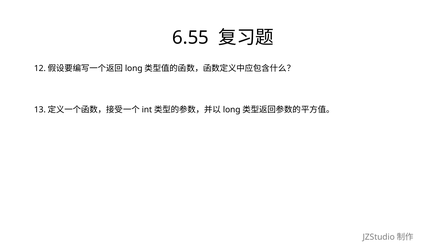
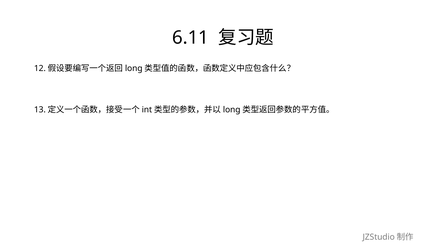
6.55: 6.55 -> 6.11 (191, 38)
